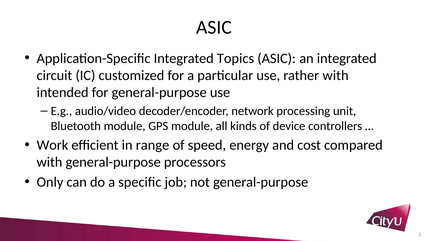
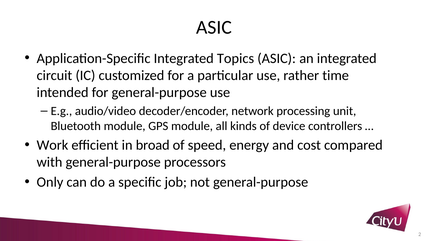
rather with: with -> time (336, 75)
range: range -> broad (153, 145)
